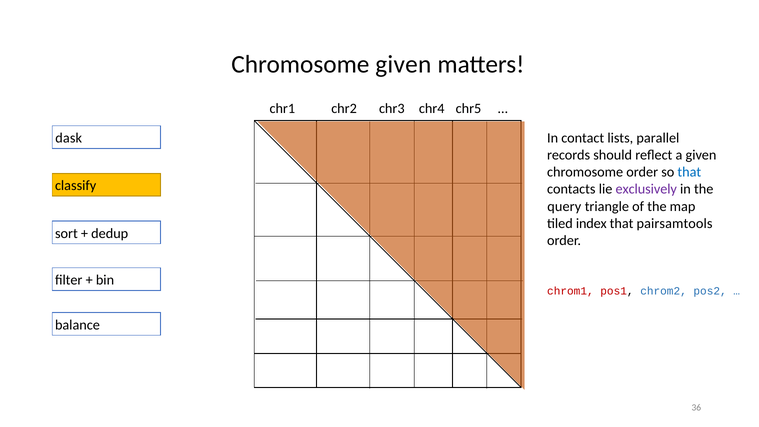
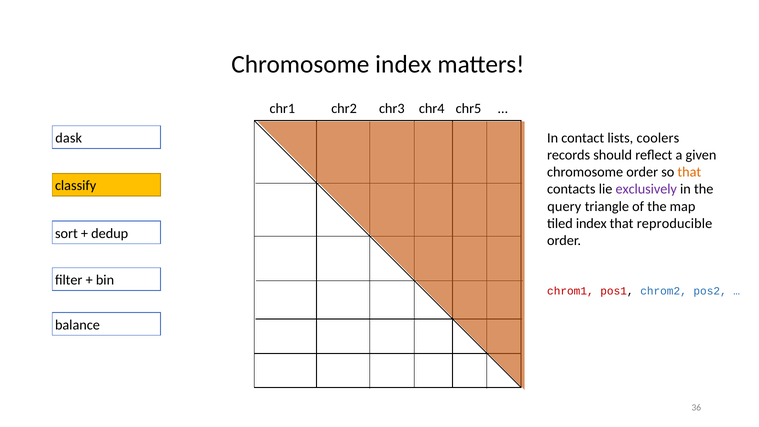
Chromosome given: given -> index (403, 64)
parallel: parallel -> coolers (658, 138)
that colour: blue -> orange (689, 172)
pairsamtools: pairsamtools -> reproducible (675, 223)
